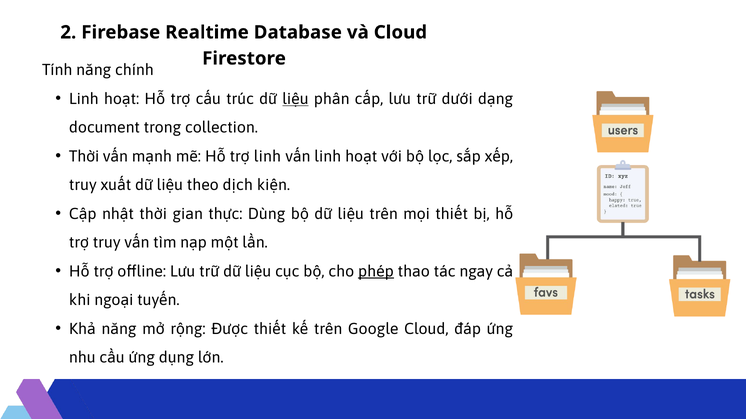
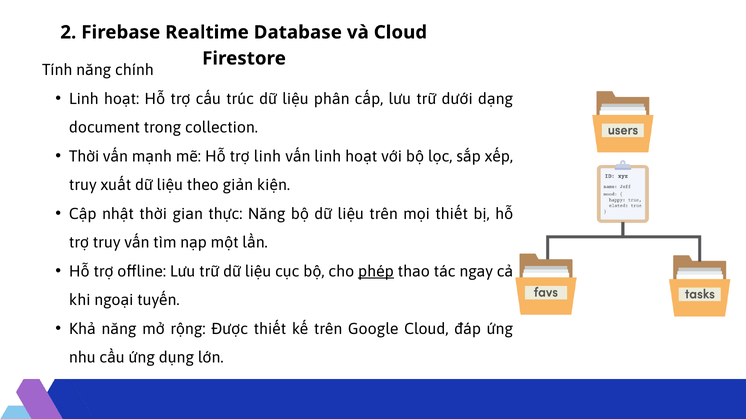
liệu underline: present -> none (295, 99)
dịch: dịch -> giản (238, 185)
thực Dùng: Dùng -> Năng (267, 214)
